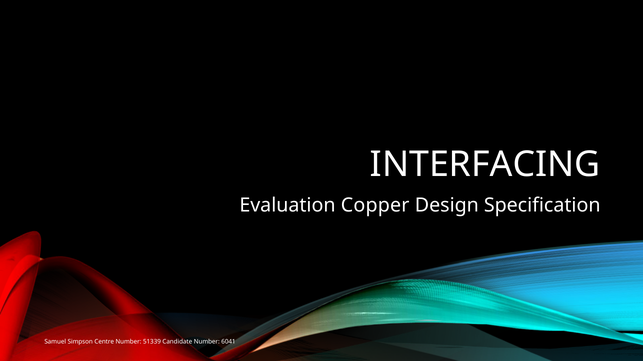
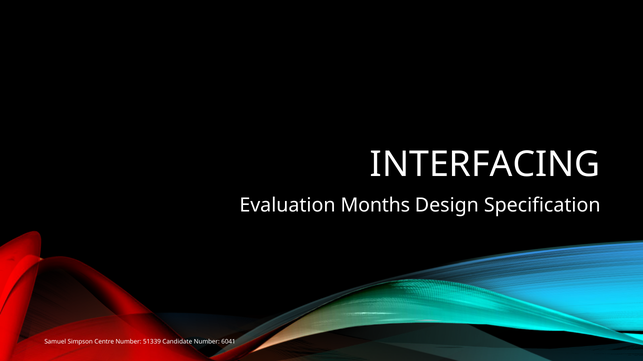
Copper: Copper -> Months (375, 206)
